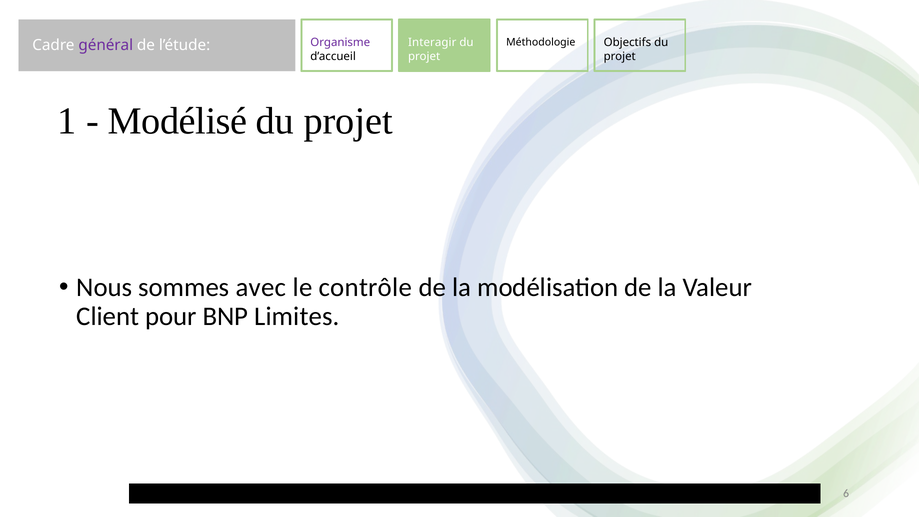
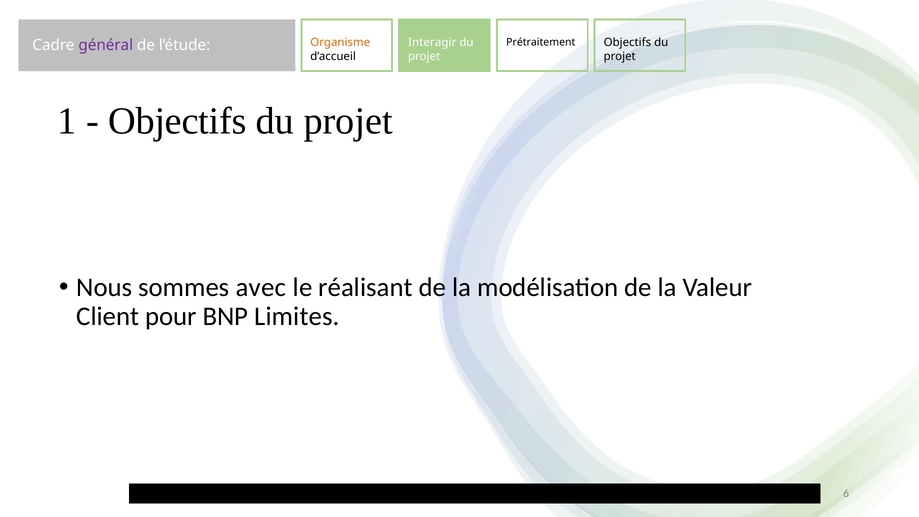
Méthodologie: Méthodologie -> Prétraitement (541, 42)
Organisme colour: purple -> orange (340, 43)
Modélisé: Modélisé -> Objectifs (177, 121)
contrôle: contrôle -> réalisant (365, 287)
